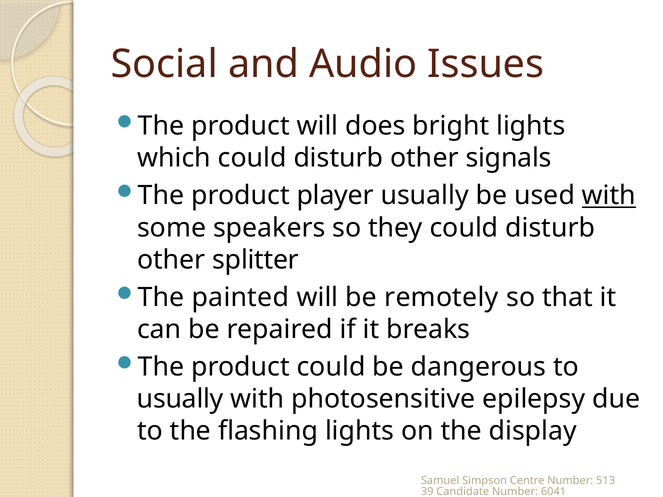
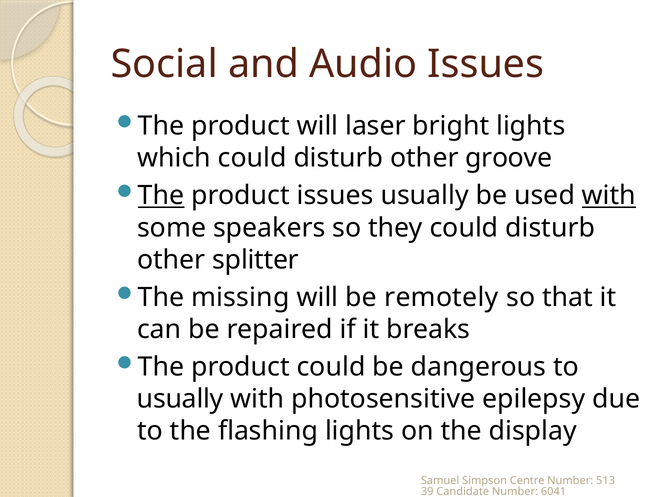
does: does -> laser (375, 126)
signals: signals -> groove (509, 158)
The underline: none -> present (161, 196)
product player: player -> issues (335, 196)
painted: painted -> missing (240, 297)
